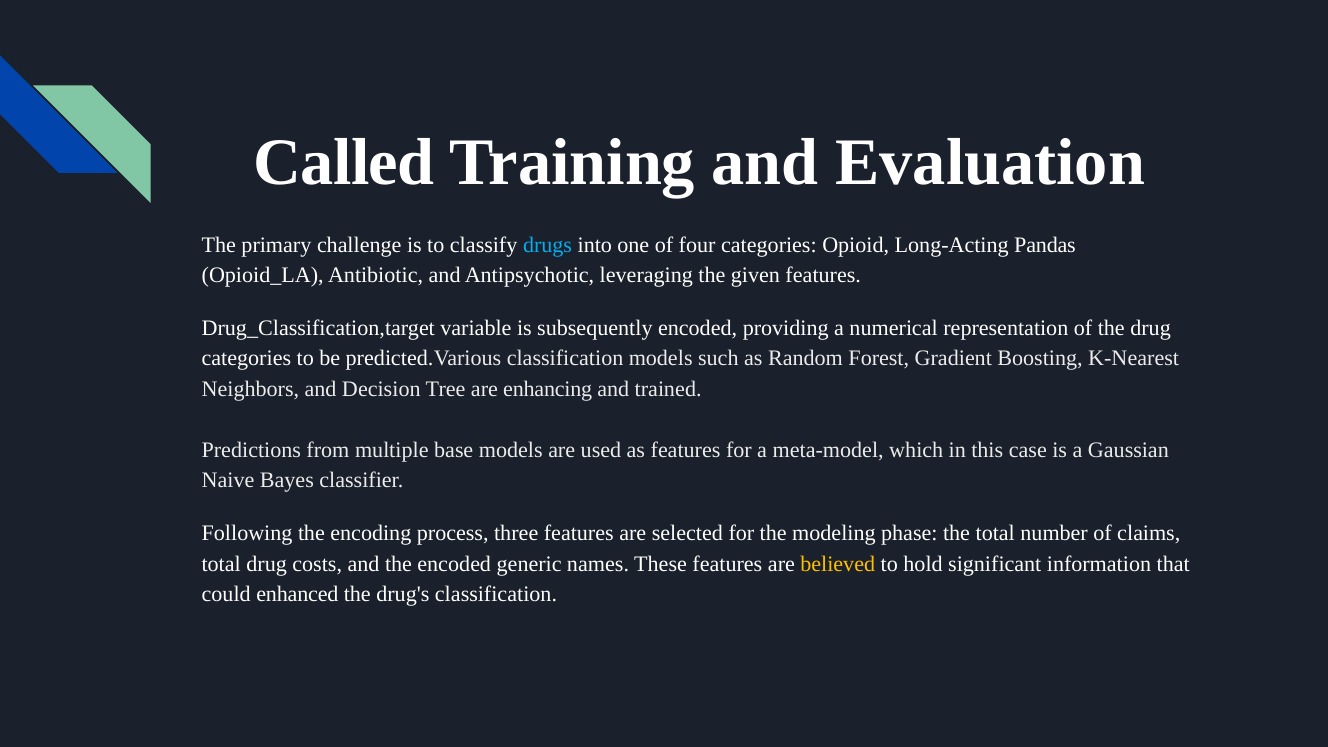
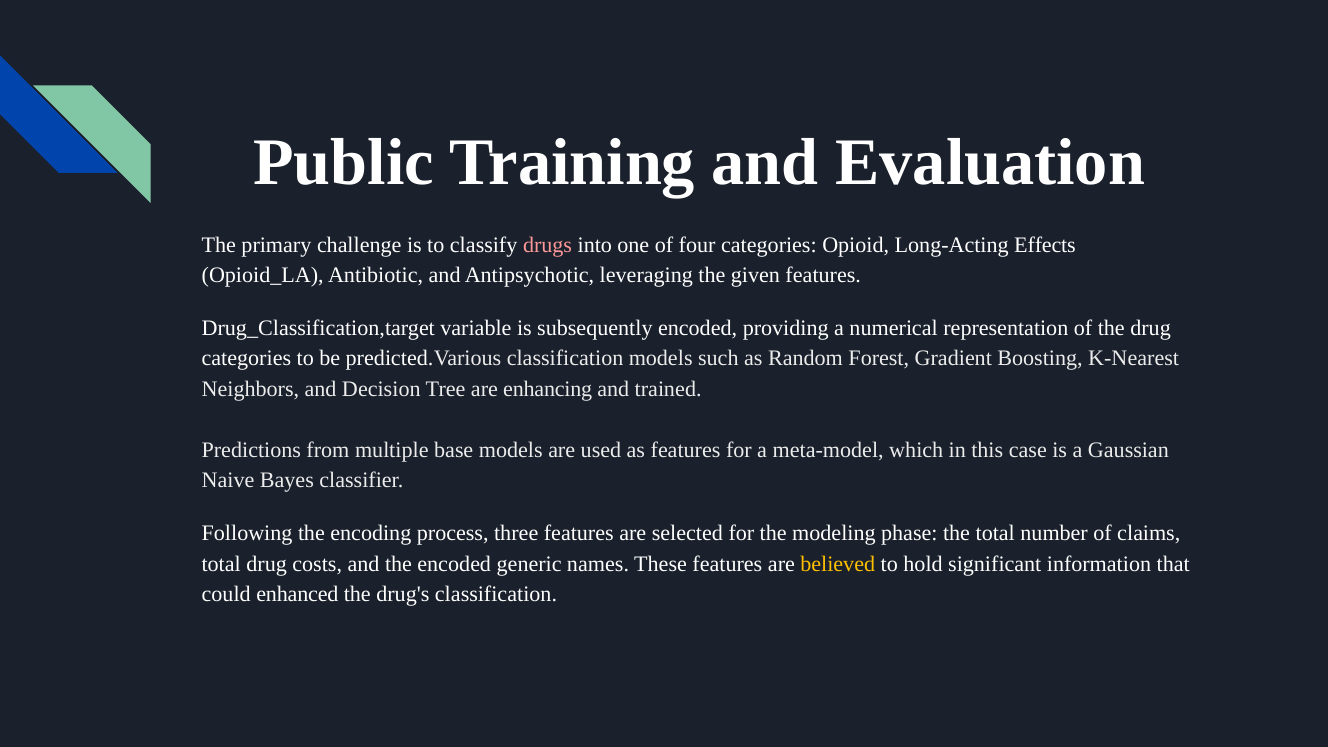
Called: Called -> Public (344, 163)
drugs colour: light blue -> pink (548, 245)
Pandas: Pandas -> Effects (1045, 245)
